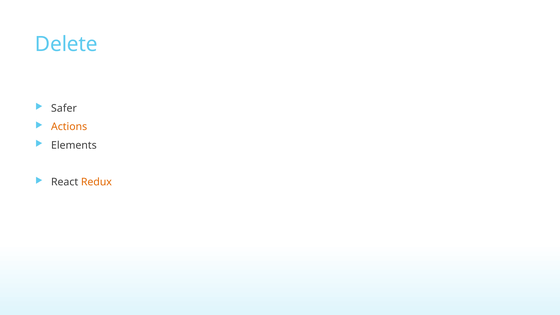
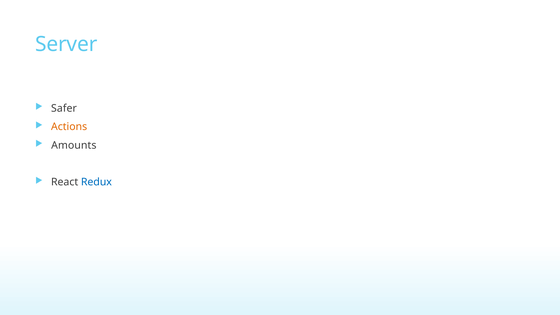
Delete: Delete -> Server (66, 44)
Elements: Elements -> Amounts (74, 145)
Redux colour: orange -> blue (96, 182)
